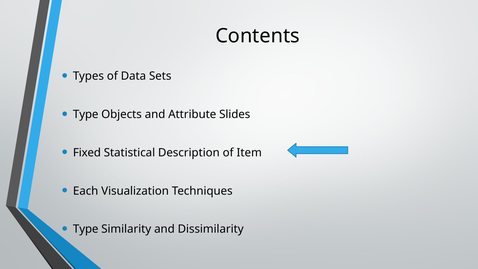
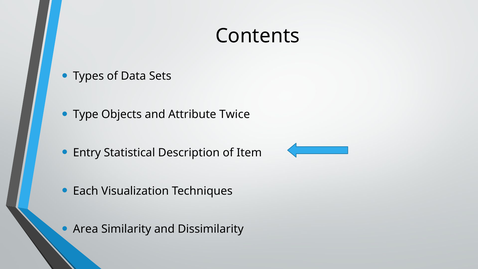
Slides: Slides -> Twice (235, 114)
Fixed: Fixed -> Entry (87, 153)
Type: Type -> Area (86, 229)
